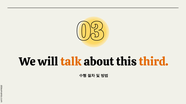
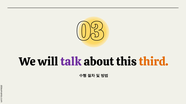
talk colour: orange -> purple (71, 62)
